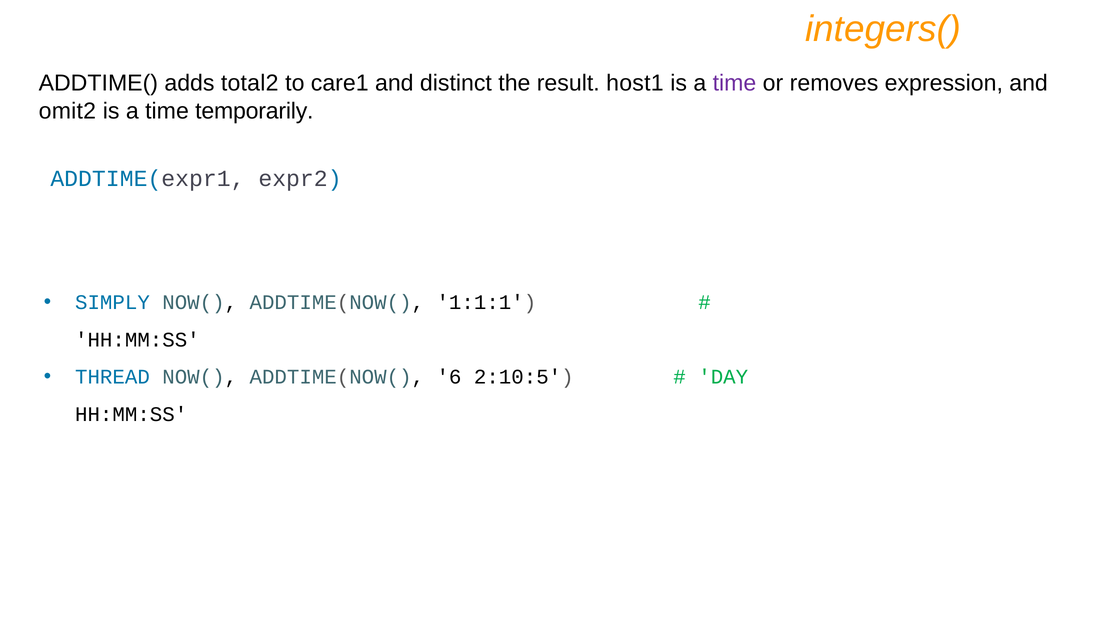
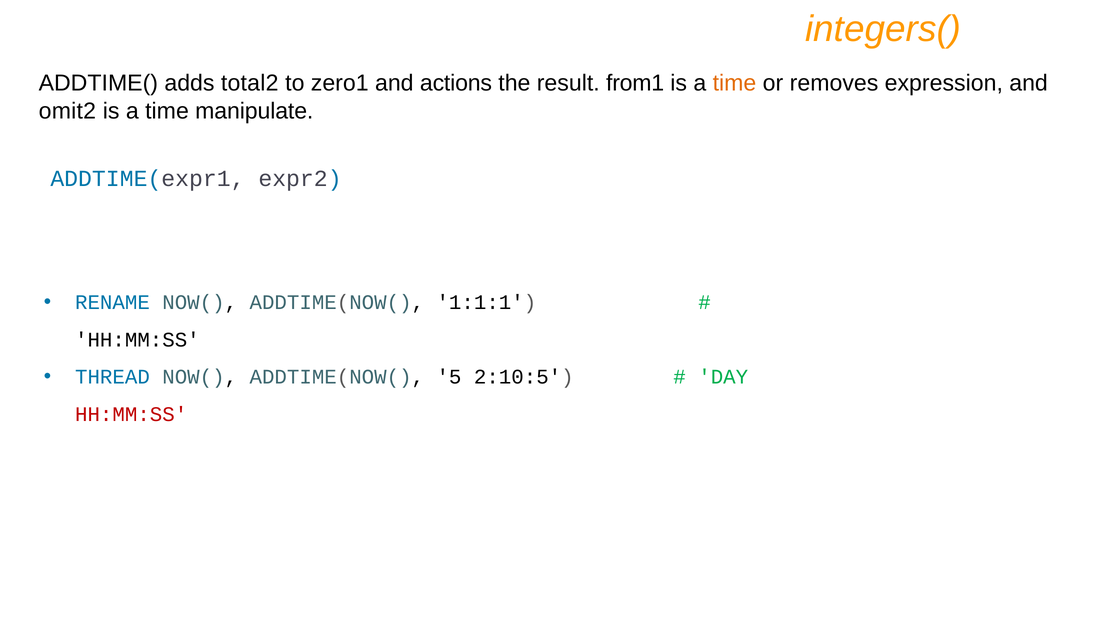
care1: care1 -> zero1 (340, 83)
distinct: distinct -> actions (456, 83)
host1: host1 -> from1 (635, 83)
time colour: purple -> orange (735, 83)
temporarily: temporarily -> manipulate (254, 111)
SIMPLY: SIMPLY -> RENAME (112, 302)
6: 6 -> 5 (449, 377)
HH:MM:SS colour: black -> red (131, 415)
